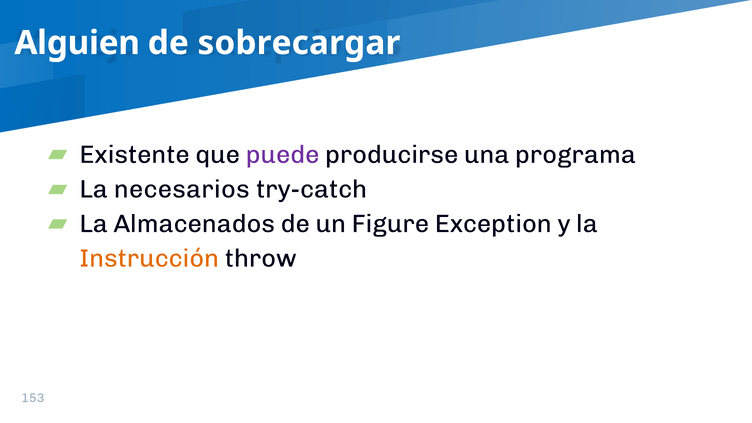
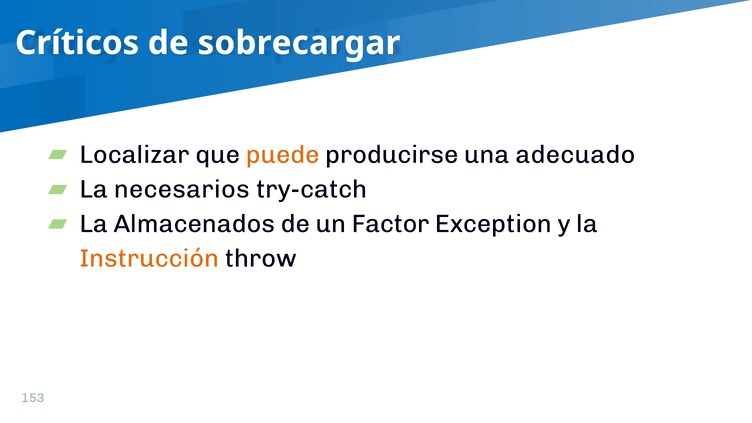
Alguien: Alguien -> Críticos (77, 43)
Existente: Existente -> Localizar (134, 155)
puede colour: purple -> orange (283, 155)
programa: programa -> adecuado (575, 155)
Figure: Figure -> Factor (390, 224)
